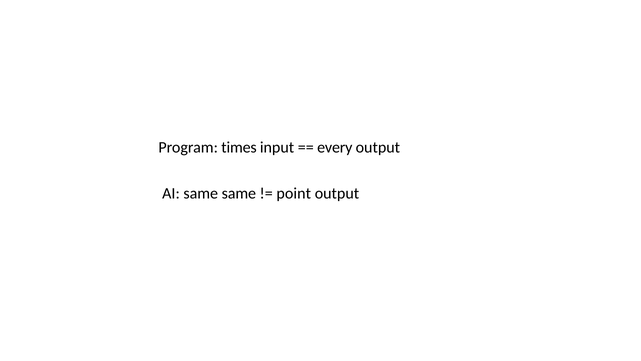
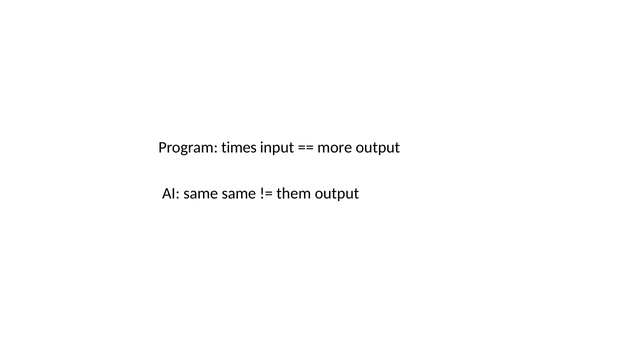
every: every -> more (335, 147)
point: point -> them (294, 193)
